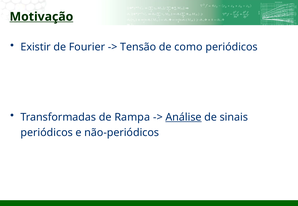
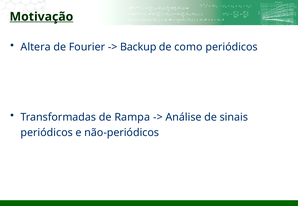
Existir: Existir -> Altera (36, 47)
Tensão: Tensão -> Backup (138, 47)
Análise underline: present -> none (184, 117)
